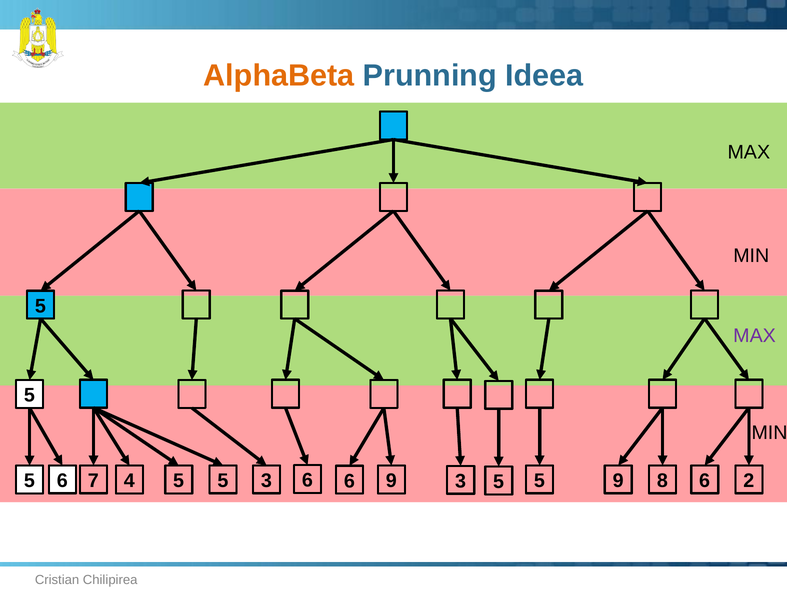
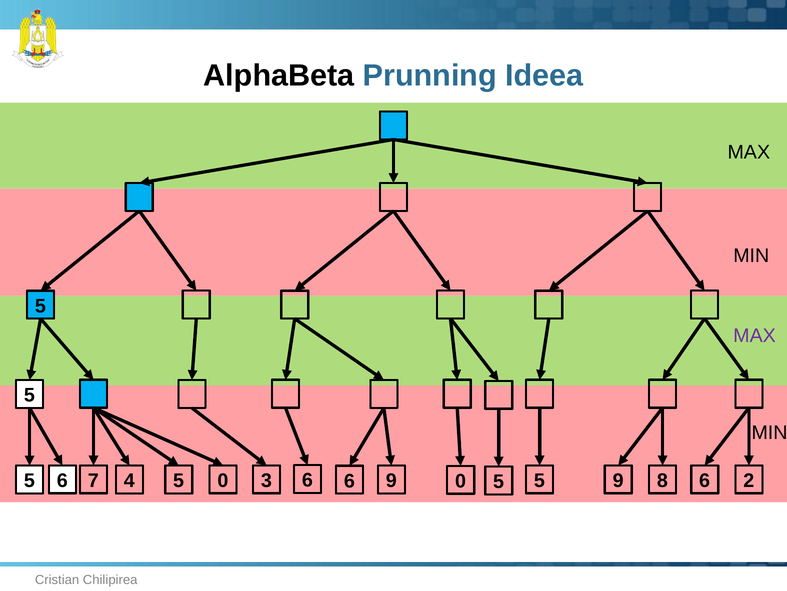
AlphaBeta colour: orange -> black (279, 75)
6 3: 3 -> 0 (460, 481)
4 5: 5 -> 0 (223, 480)
